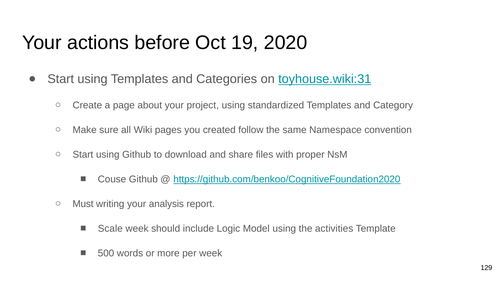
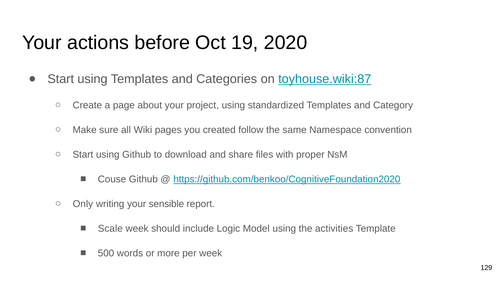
toyhouse.wiki:31: toyhouse.wiki:31 -> toyhouse.wiki:87 (325, 79)
Must: Must -> Only (83, 204)
analysis: analysis -> sensible (166, 204)
